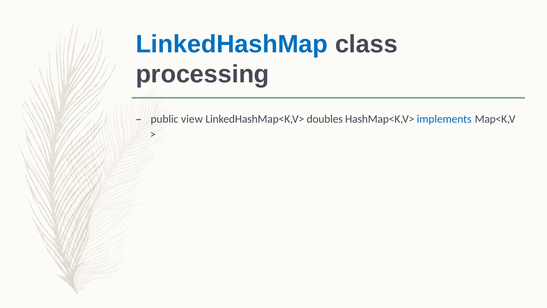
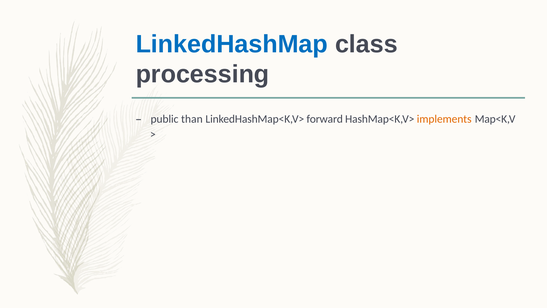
view: view -> than (192, 119)
doubles: doubles -> forward (325, 119)
implements colour: blue -> orange (444, 119)
